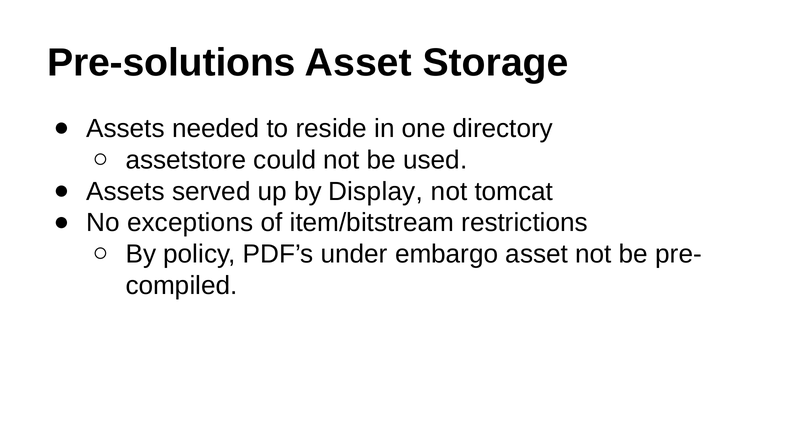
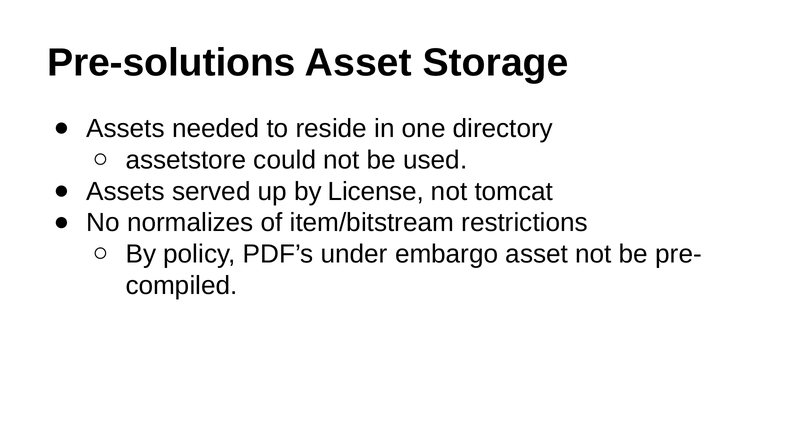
Display: Display -> License (376, 191)
exceptions: exceptions -> normalizes (190, 223)
